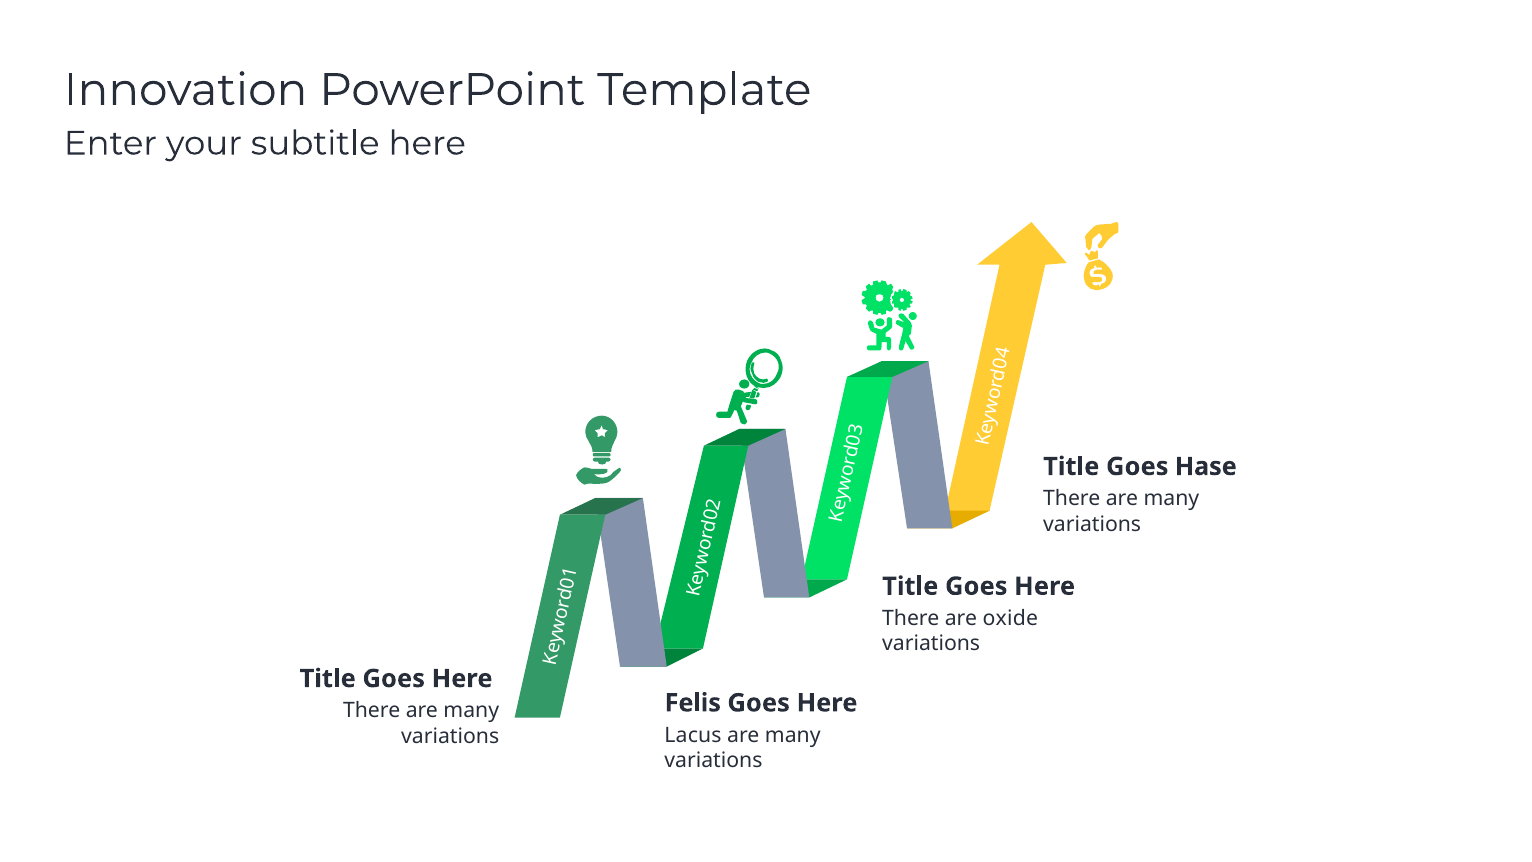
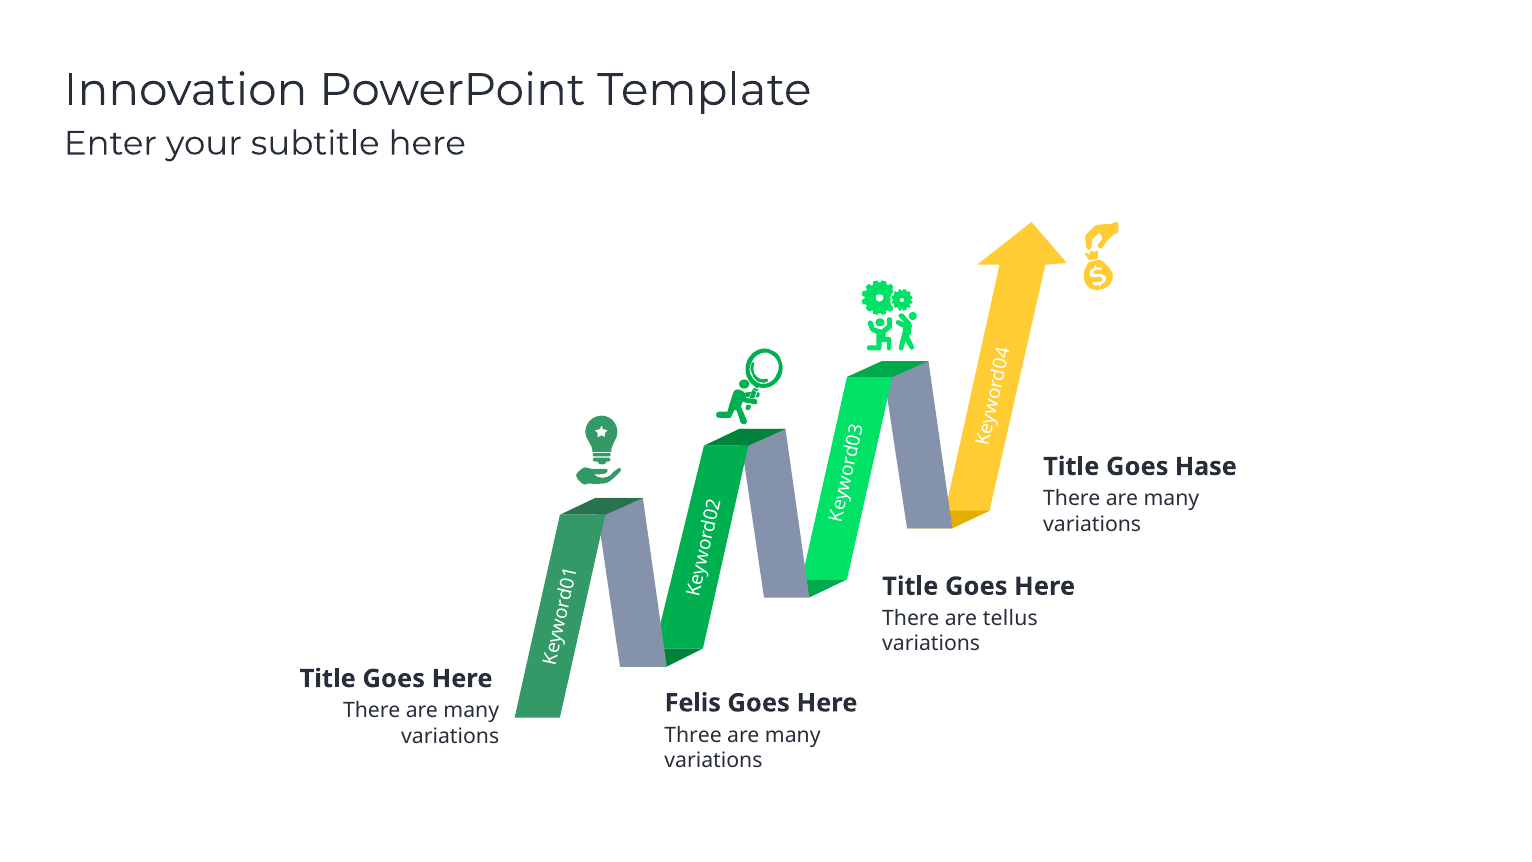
oxide: oxide -> tellus (1010, 618)
Lacus: Lacus -> Three (693, 735)
